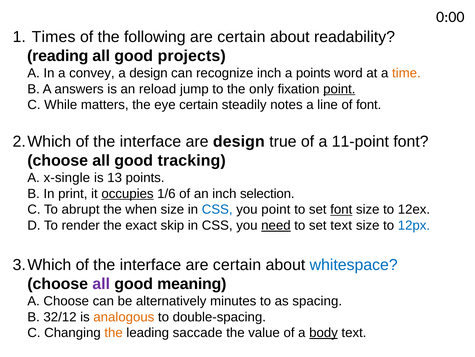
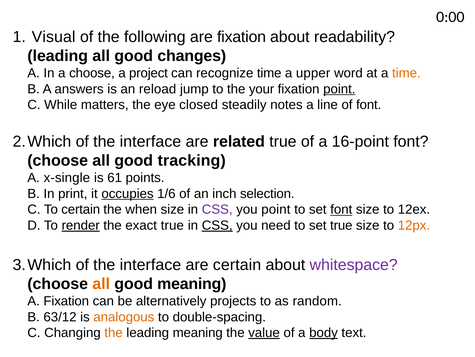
Times: Times -> Visual (54, 37)
following are certain: certain -> fixation (242, 37)
reading: reading -> leading (58, 56)
projects: projects -> changes (192, 56)
a convey: convey -> choose (92, 73)
a design: design -> project (148, 73)
recognize inch: inch -> time (269, 73)
a points: points -> upper (313, 73)
only: only -> your (262, 89)
eye certain: certain -> closed (199, 105)
are design: design -> related (239, 141)
11-point: 11-point -> 16-point (360, 141)
13: 13 -> 61 (115, 177)
To abrupt: abrupt -> certain (81, 209)
CSS colour: blue -> purple (217, 209)
render underline: none -> present (81, 225)
exact skip: skip -> true (172, 225)
CSS underline: none -> present (217, 225)
need underline: present -> none (276, 225)
set text: text -> true (341, 225)
12px colour: blue -> orange (414, 225)
whitespace colour: blue -> purple (354, 264)
all colour: purple -> orange (101, 283)
A Choose: Choose -> Fixation (66, 300)
minutes: minutes -> projects (233, 300)
spacing: spacing -> random (317, 300)
32/12: 32/12 -> 63/12 (60, 316)
leading saccade: saccade -> meaning (198, 332)
value underline: none -> present (264, 332)
